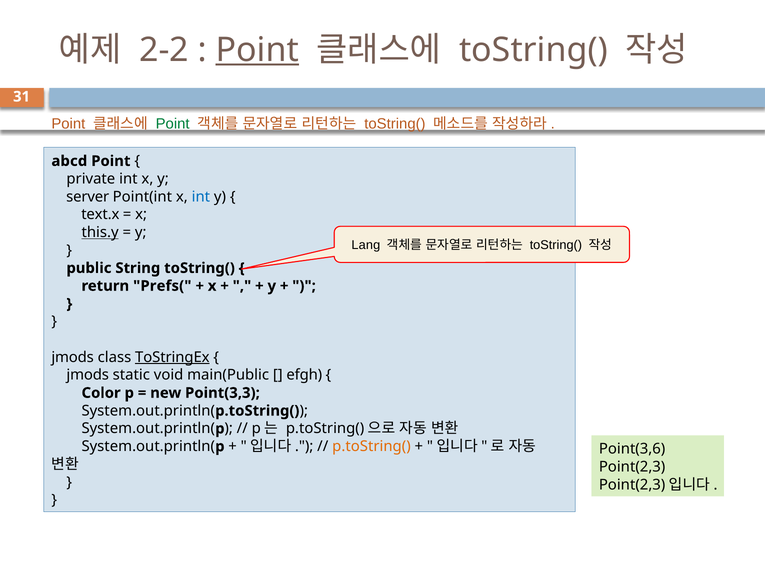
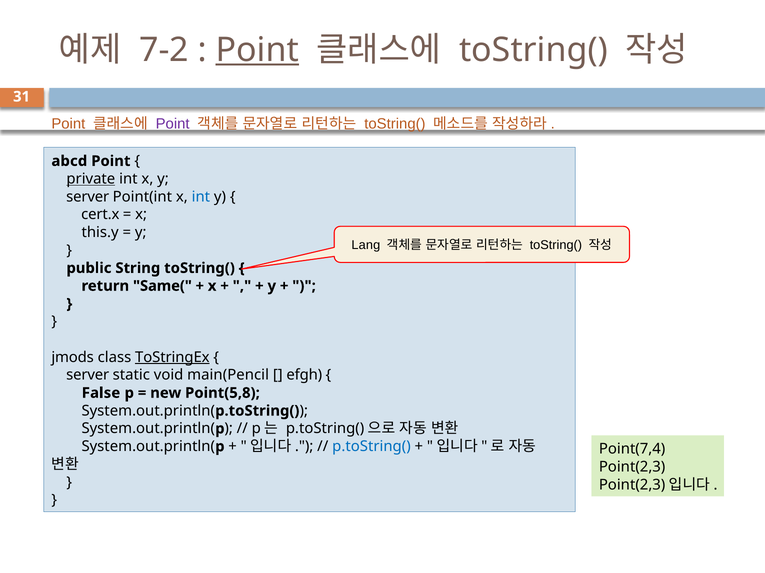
2-2: 2-2 -> 7-2 (164, 50)
Point colour: green -> purple (173, 124)
private underline: none -> present (91, 179)
text.x: text.x -> cert.x (100, 215)
this.y underline: present -> none (100, 233)
Prefs(: Prefs( -> Same( (162, 286)
jmods: jmods -> server (88, 376)
main(Public: main(Public -> main(Pencil (228, 376)
Color: Color -> False (101, 393)
Point(3,3: Point(3,3 -> Point(5,8 (222, 393)
p.toString( colour: orange -> blue (371, 447)
Point(3,6: Point(3,6 -> Point(7,4 (632, 450)
